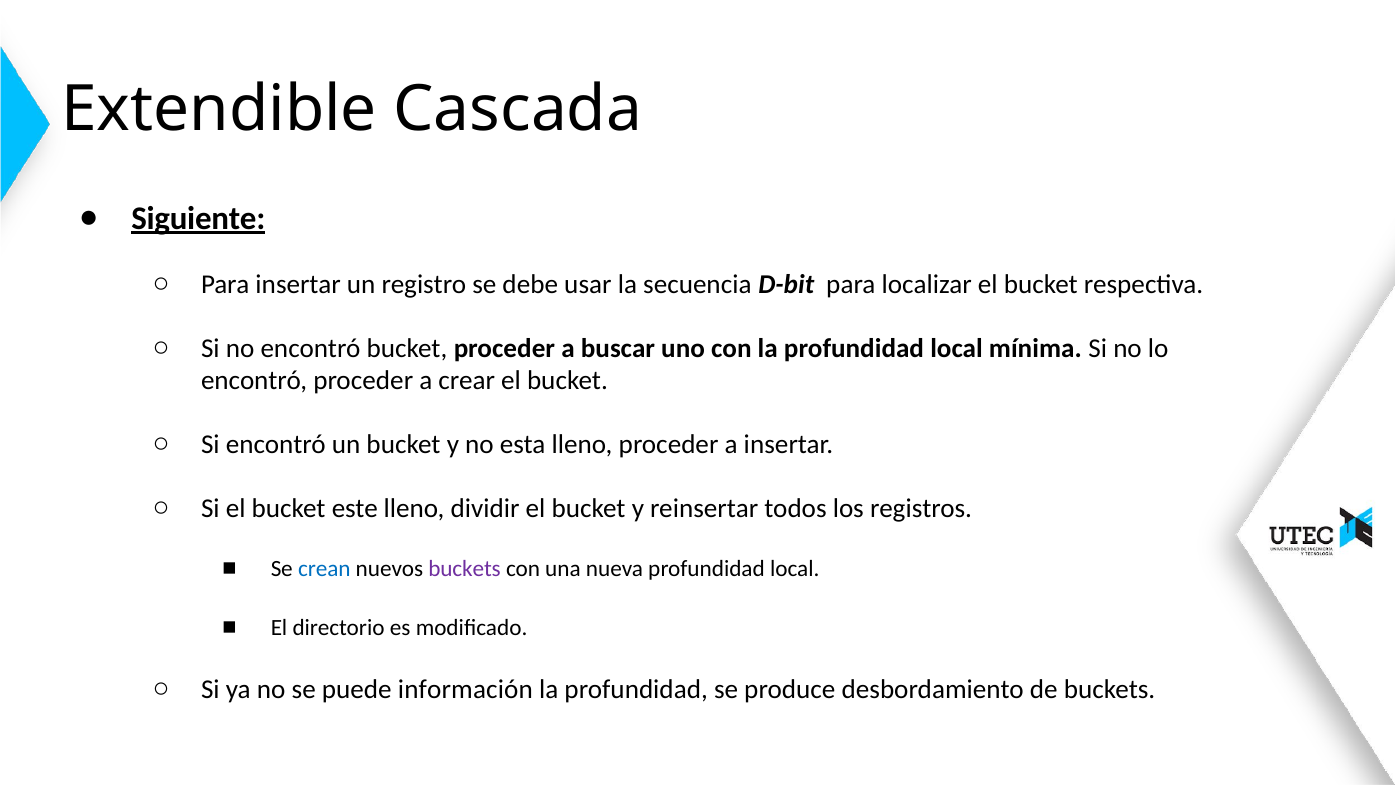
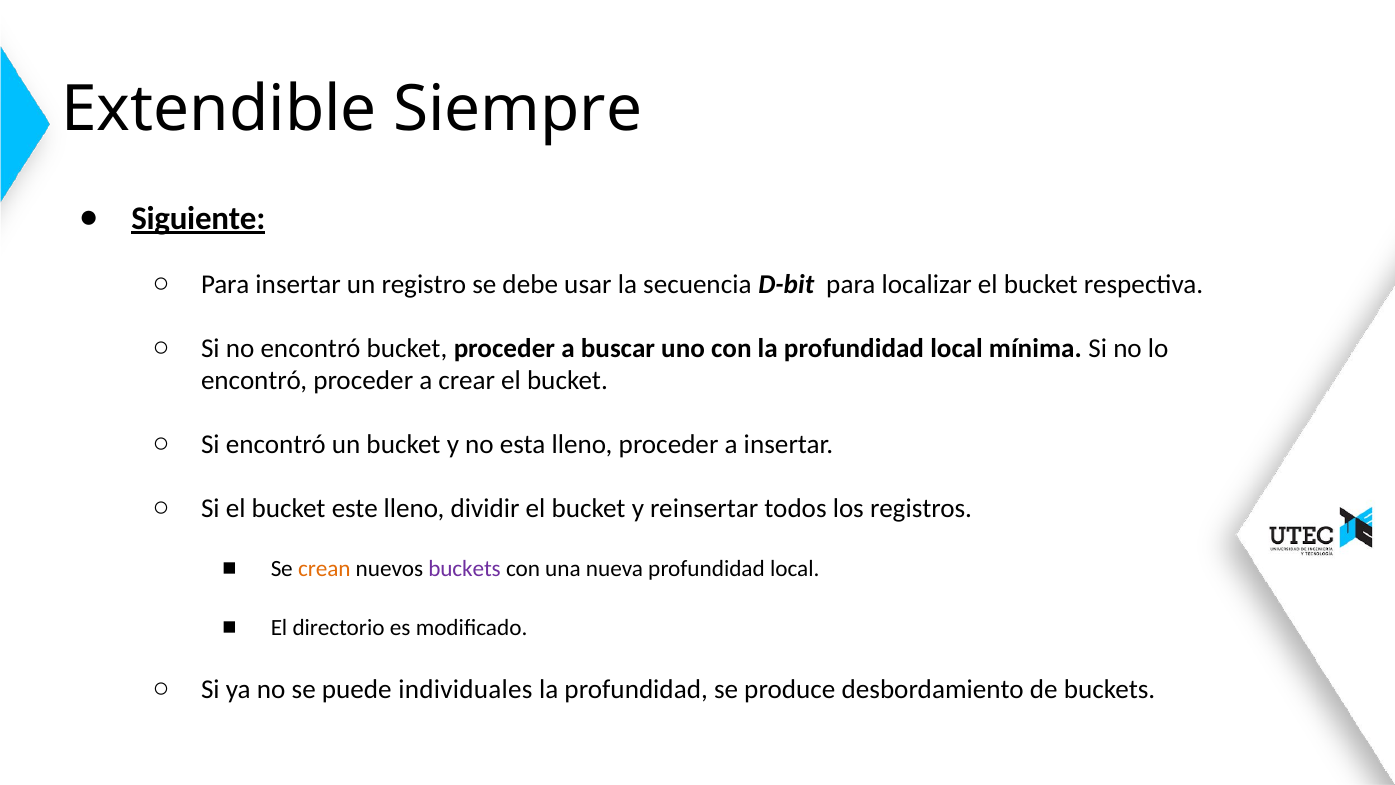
Cascada: Cascada -> Siempre (518, 110)
crean colour: blue -> orange (324, 569)
información: información -> individuales (465, 689)
